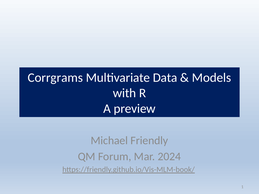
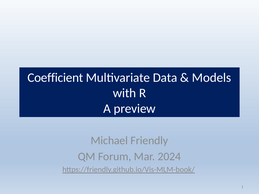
Corrgrams: Corrgrams -> Coefficient (55, 78)
